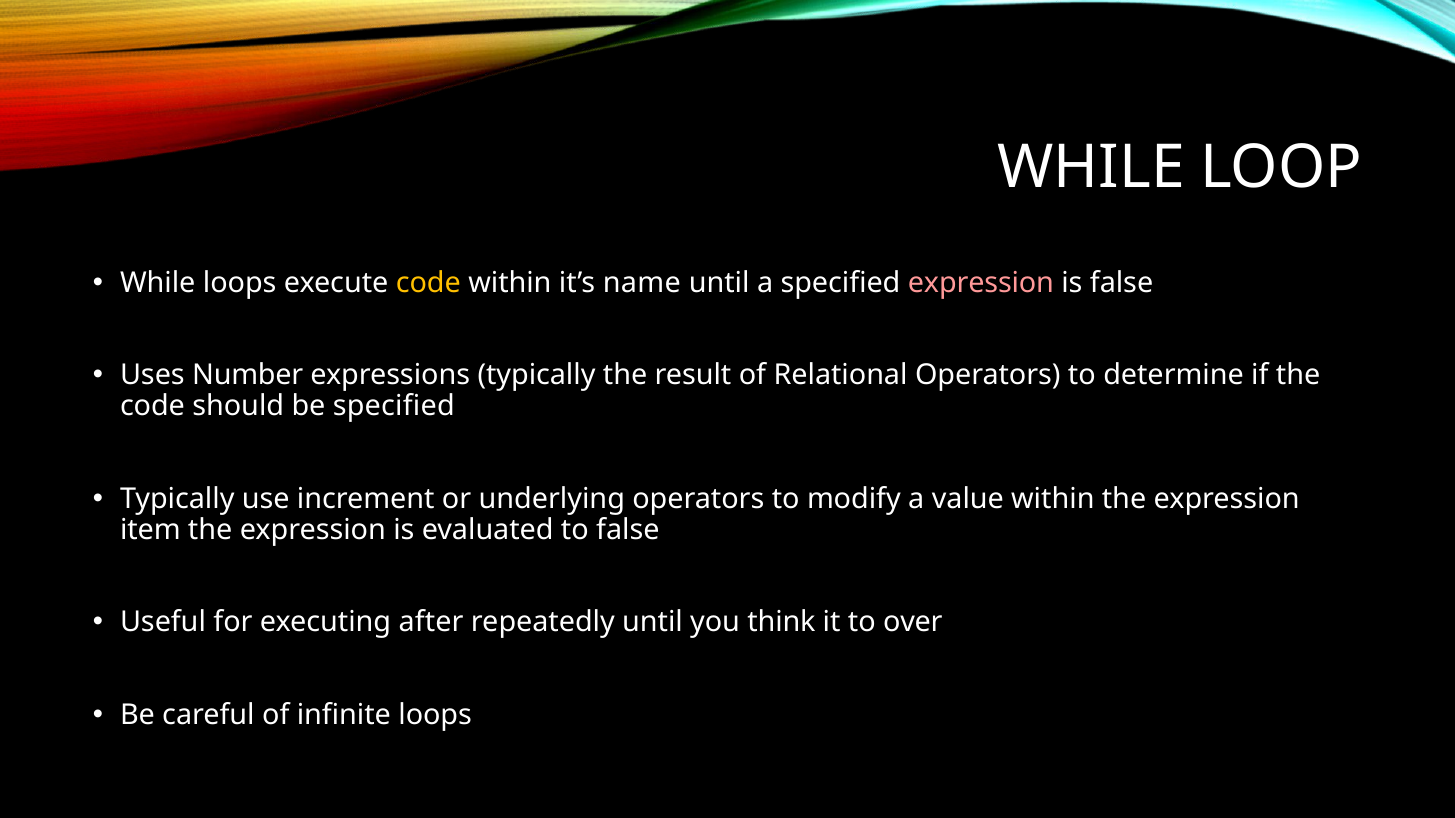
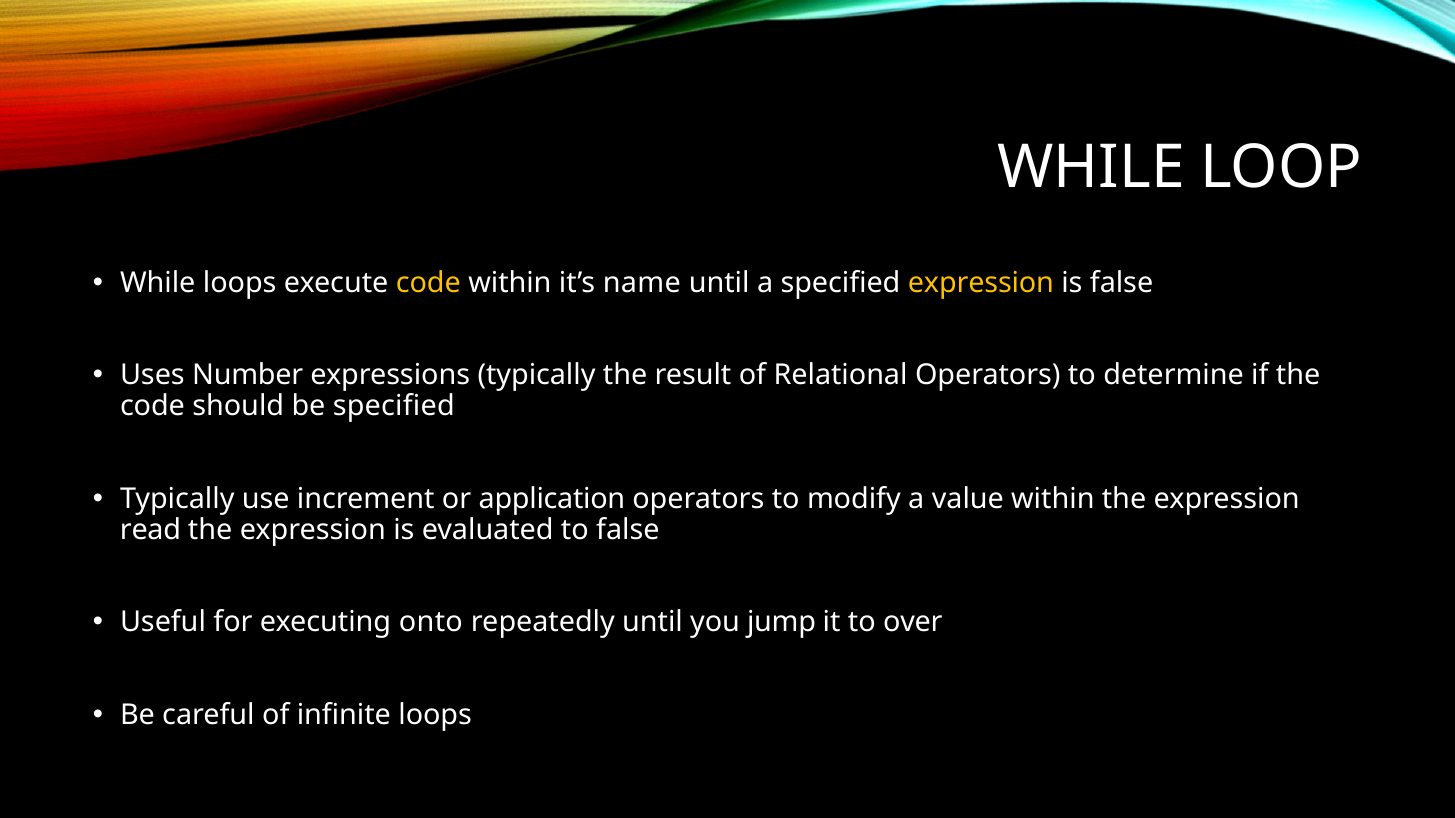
expression colour: pink -> yellow (981, 283)
underlying: underlying -> application (552, 499)
item: item -> read (151, 530)
after: after -> onto (431, 622)
think: think -> jump (782, 622)
